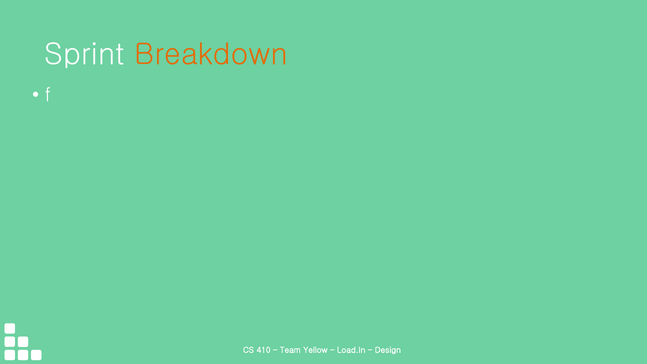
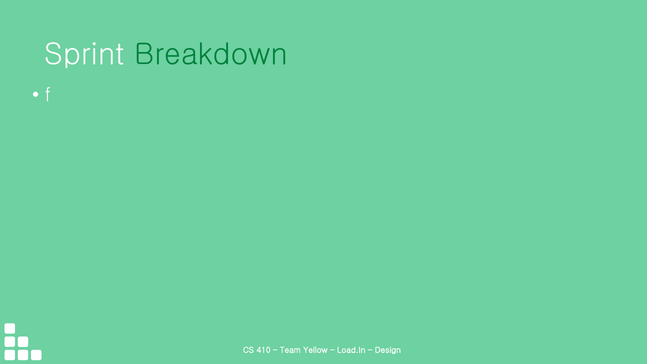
Breakdown colour: orange -> green (211, 54)
